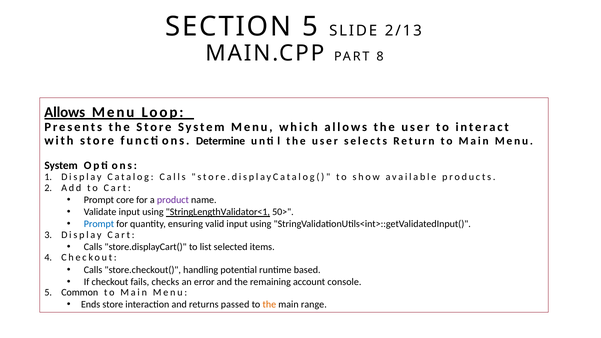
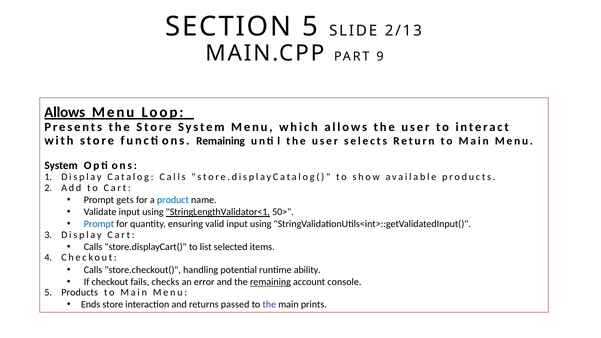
8: 8 -> 9 (380, 57)
Determine: Determine -> Remaining (221, 141)
core: core -> gets (125, 200)
product colour: purple -> blue (173, 200)
based: based -> ability (307, 270)
remaining underline: none -> present (270, 282)
5 Common: Common -> Products (80, 293)
the colour: orange -> purple (269, 305)
range: range -> prints (314, 305)
